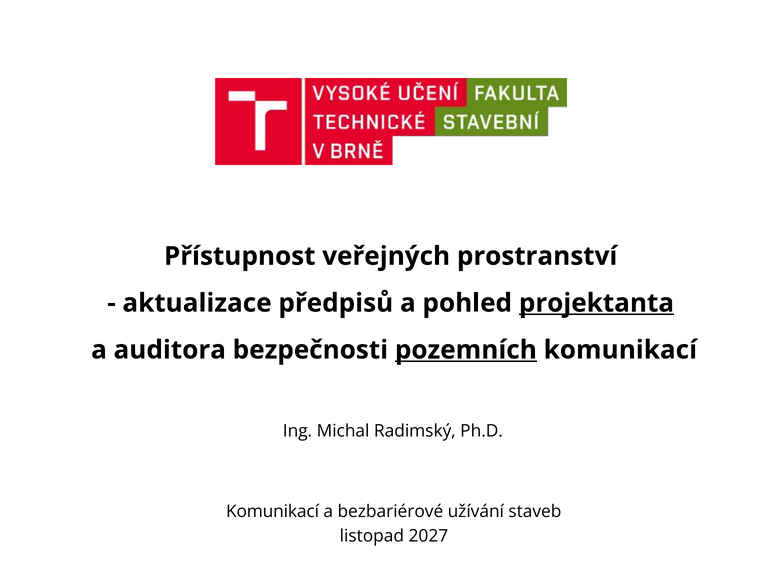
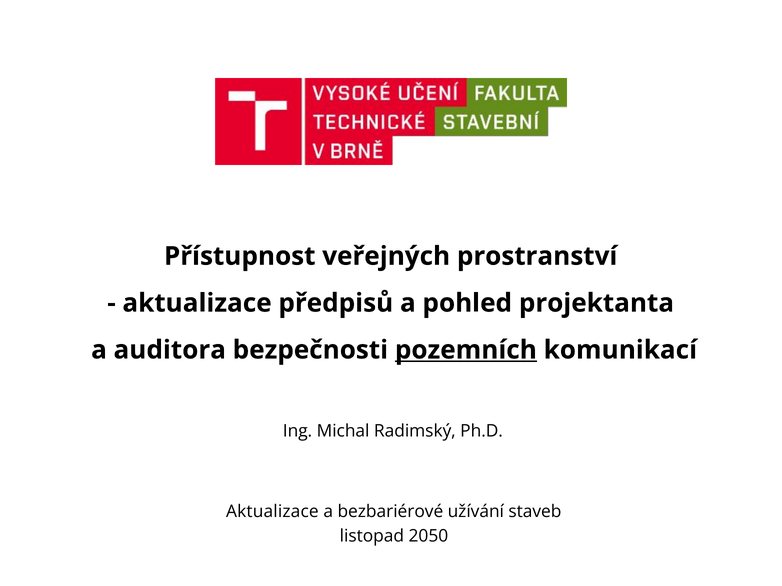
projektanta underline: present -> none (596, 303)
Komunikací: Komunikací -> Aktualizace (272, 512)
2027: 2027 -> 2050 (428, 536)
